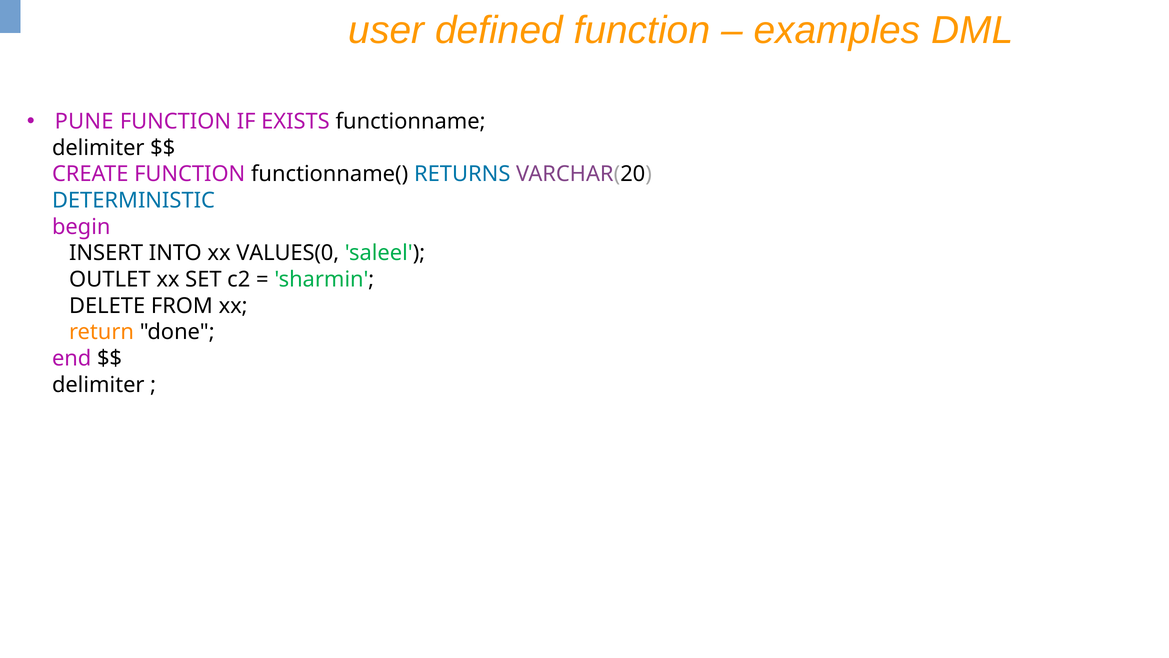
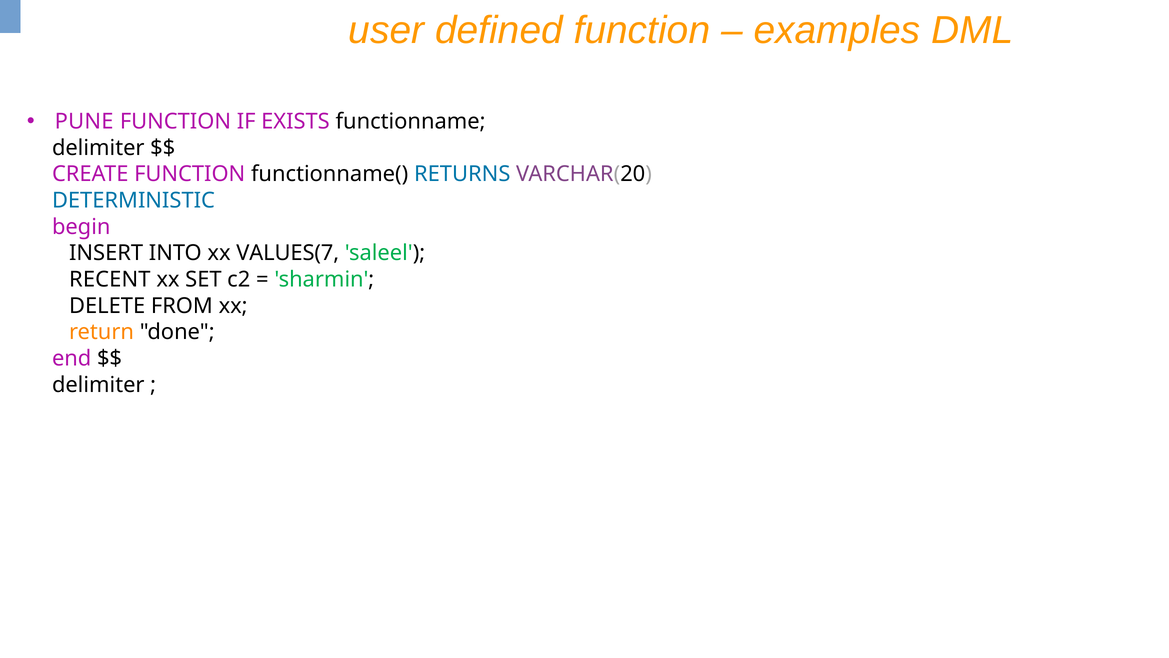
VALUES(0: VALUES(0 -> VALUES(7 (288, 253)
OUTLET: OUTLET -> RECENT (110, 279)
